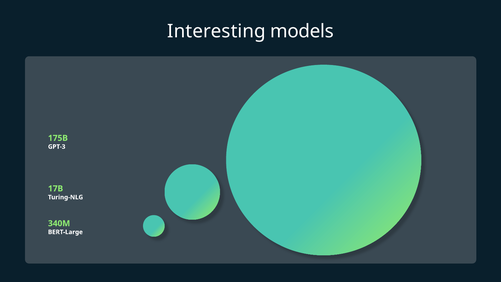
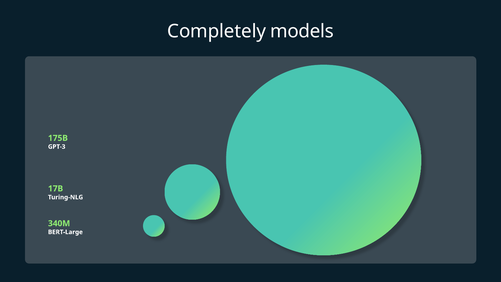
Interesting: Interesting -> Completely (217, 31)
